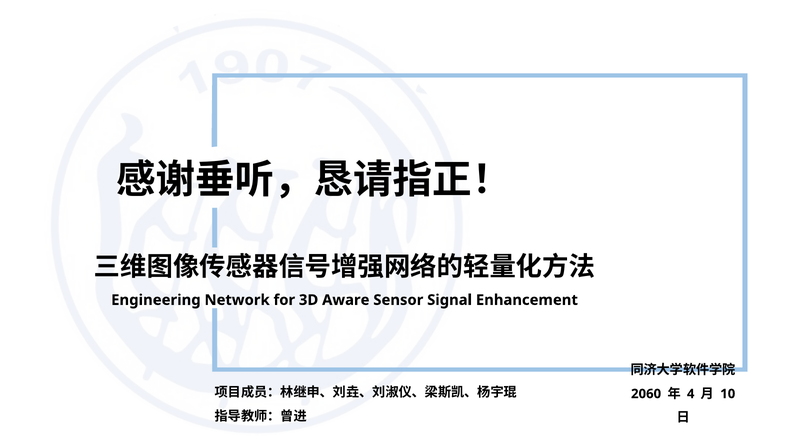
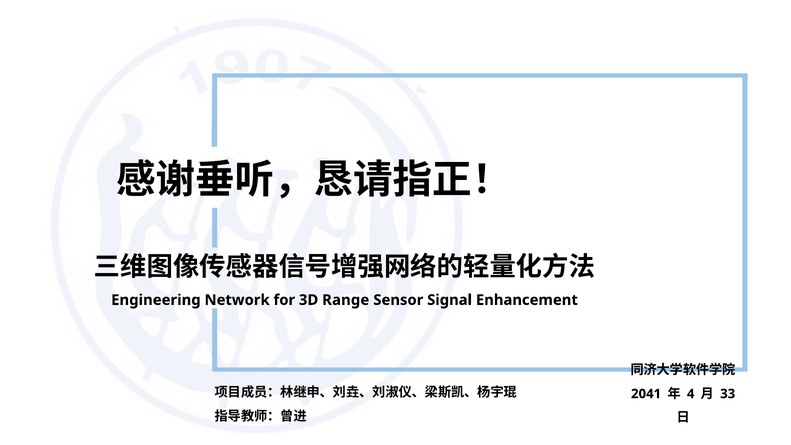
Aware: Aware -> Range (346, 300)
2060: 2060 -> 2041 (646, 394)
10: 10 -> 33 (728, 394)
